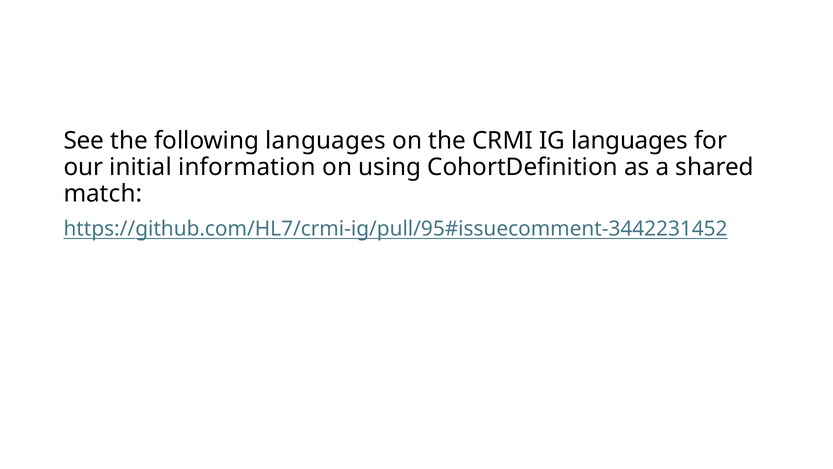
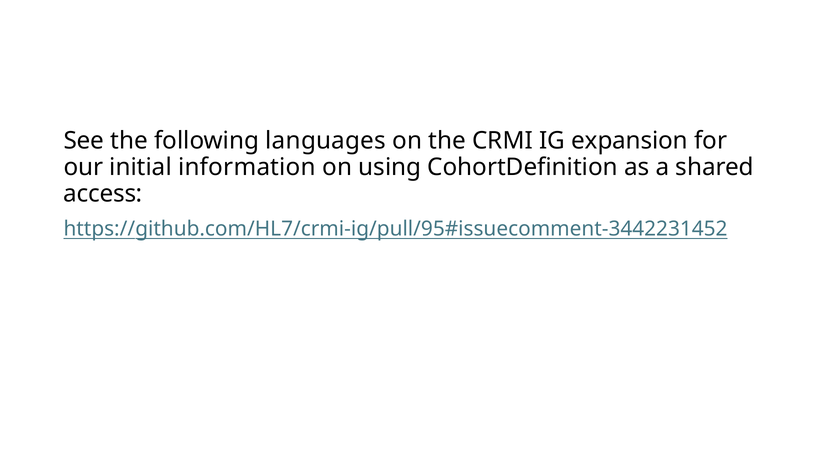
IG languages: languages -> expansion (630, 141)
match: match -> access (103, 193)
